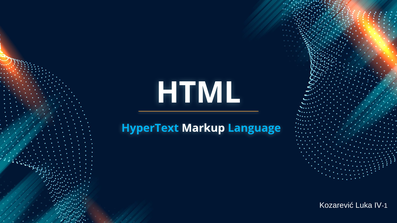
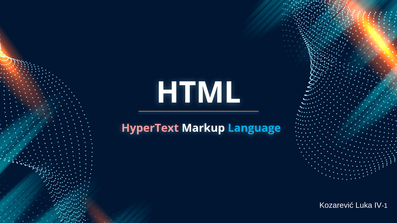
HyperText colour: light blue -> pink (150, 128)
